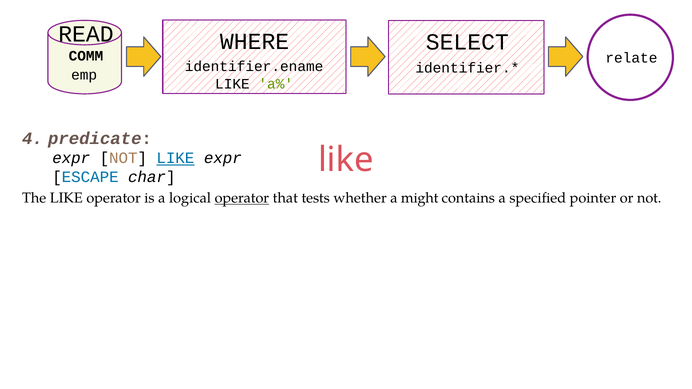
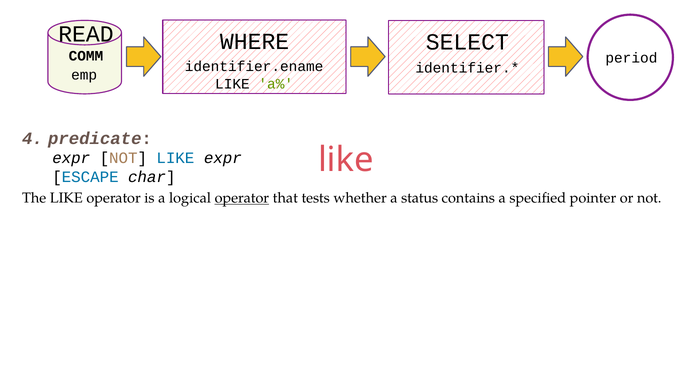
relate: relate -> period (631, 58)
LIKE underline: present -> none (175, 158)
might: might -> status (420, 198)
